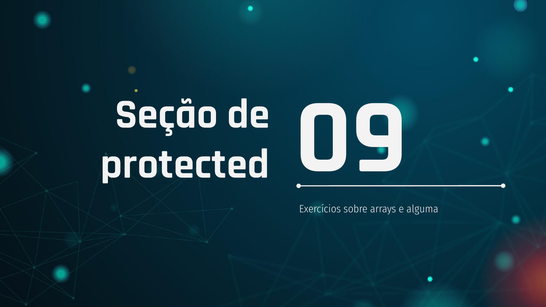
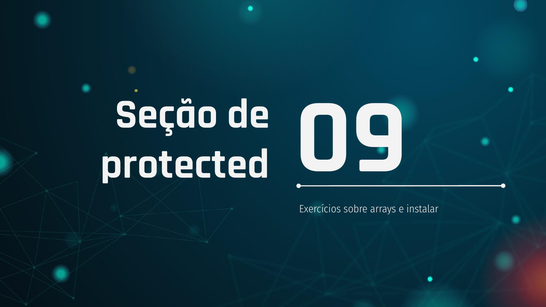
alguma: alguma -> instalar (422, 209)
